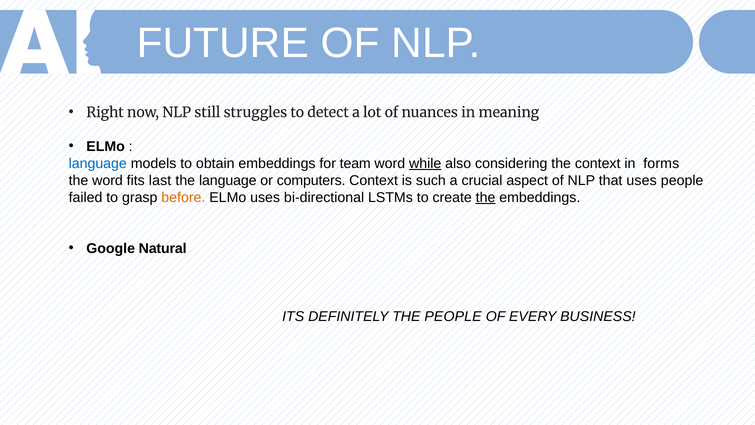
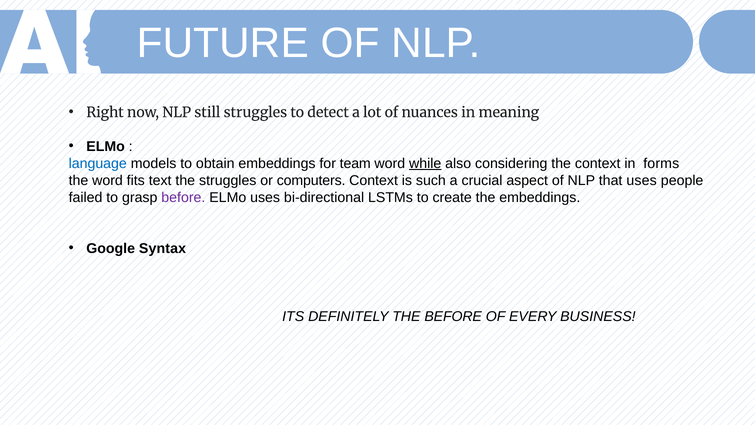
last: last -> text (160, 180)
the language: language -> struggles (228, 180)
before colour: orange -> purple (183, 197)
the underline: present -> none (486, 197)
Natural: Natural -> Syntax (162, 248)
THE PEOPLE: PEOPLE -> BEFORE (453, 316)
